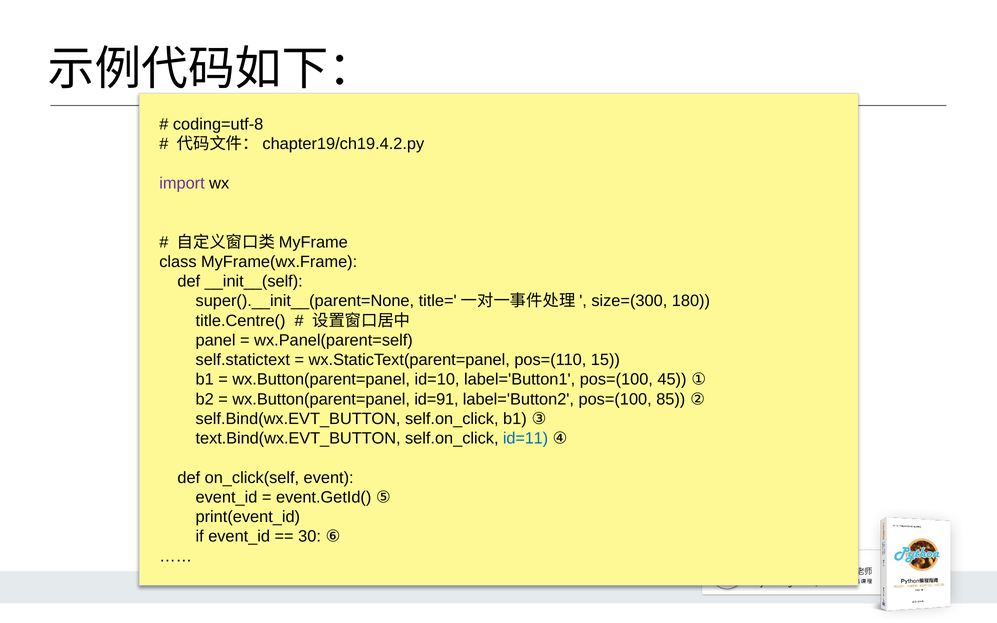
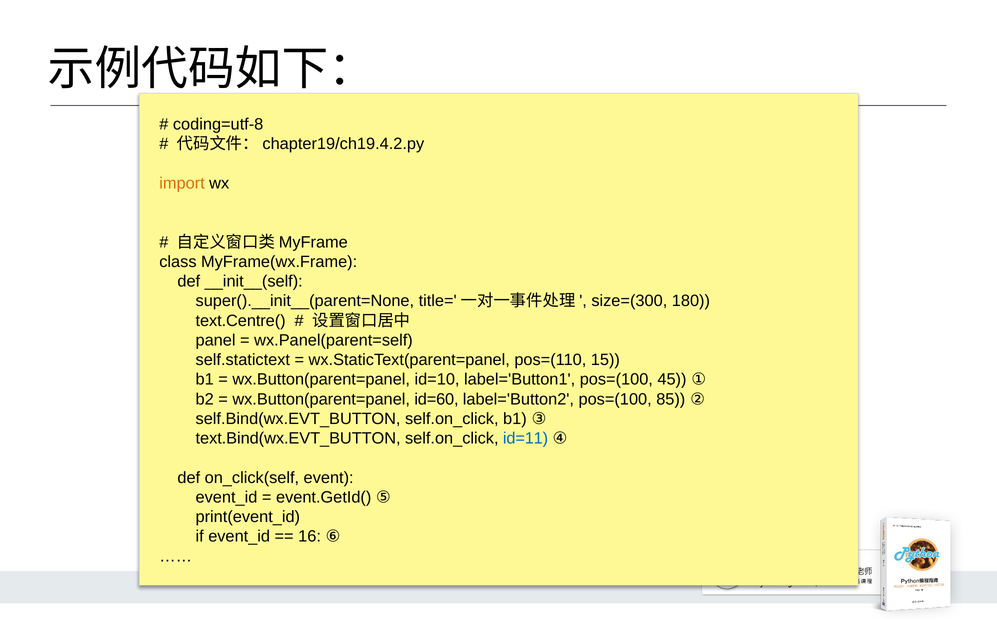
import colour: purple -> orange (182, 183)
title.Centre(: title.Centre( -> text.Centre( (241, 321)
id=91: id=91 -> id=60 (436, 399)
30: 30 -> 16 (310, 537)
